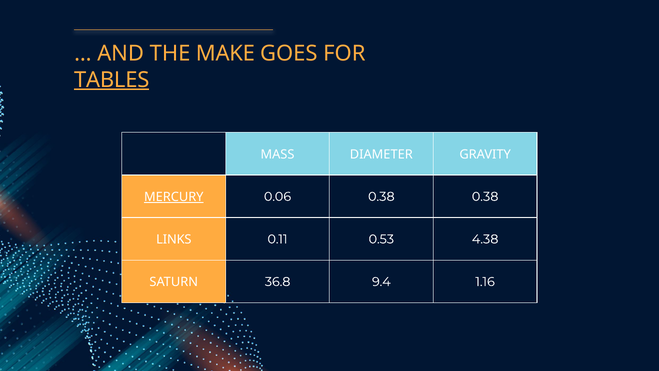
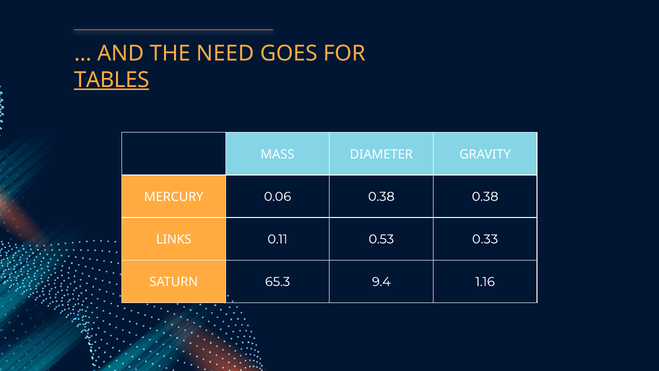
MAKE: MAKE -> NEED (225, 53)
MERCURY underline: present -> none (174, 197)
4.38: 4.38 -> 0.33 (485, 239)
36.8: 36.8 -> 65.3 (278, 282)
